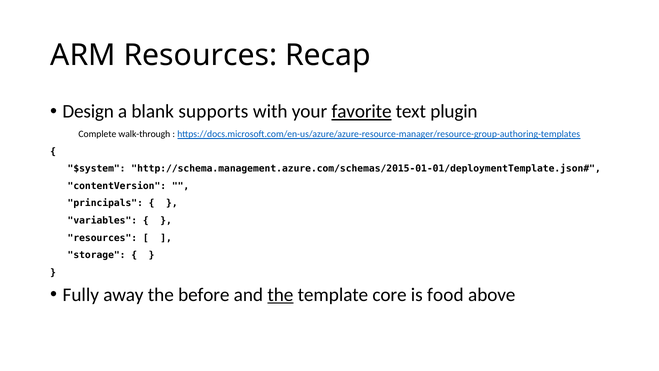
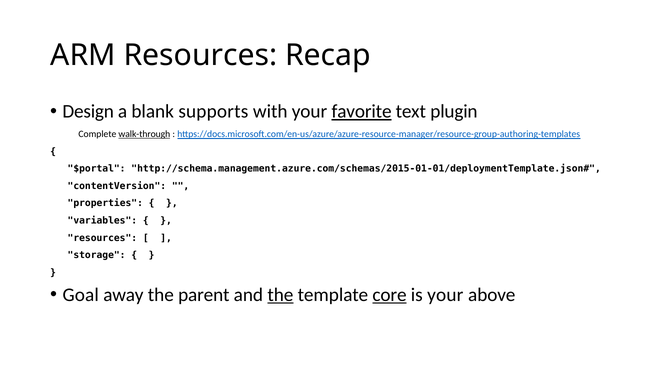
walk-through underline: none -> present (144, 134)
$system: $system -> $portal (97, 169)
principals: principals -> properties (105, 203)
Fully: Fully -> Goal (81, 295)
before: before -> parent (204, 295)
core underline: none -> present (390, 295)
is food: food -> your (445, 295)
